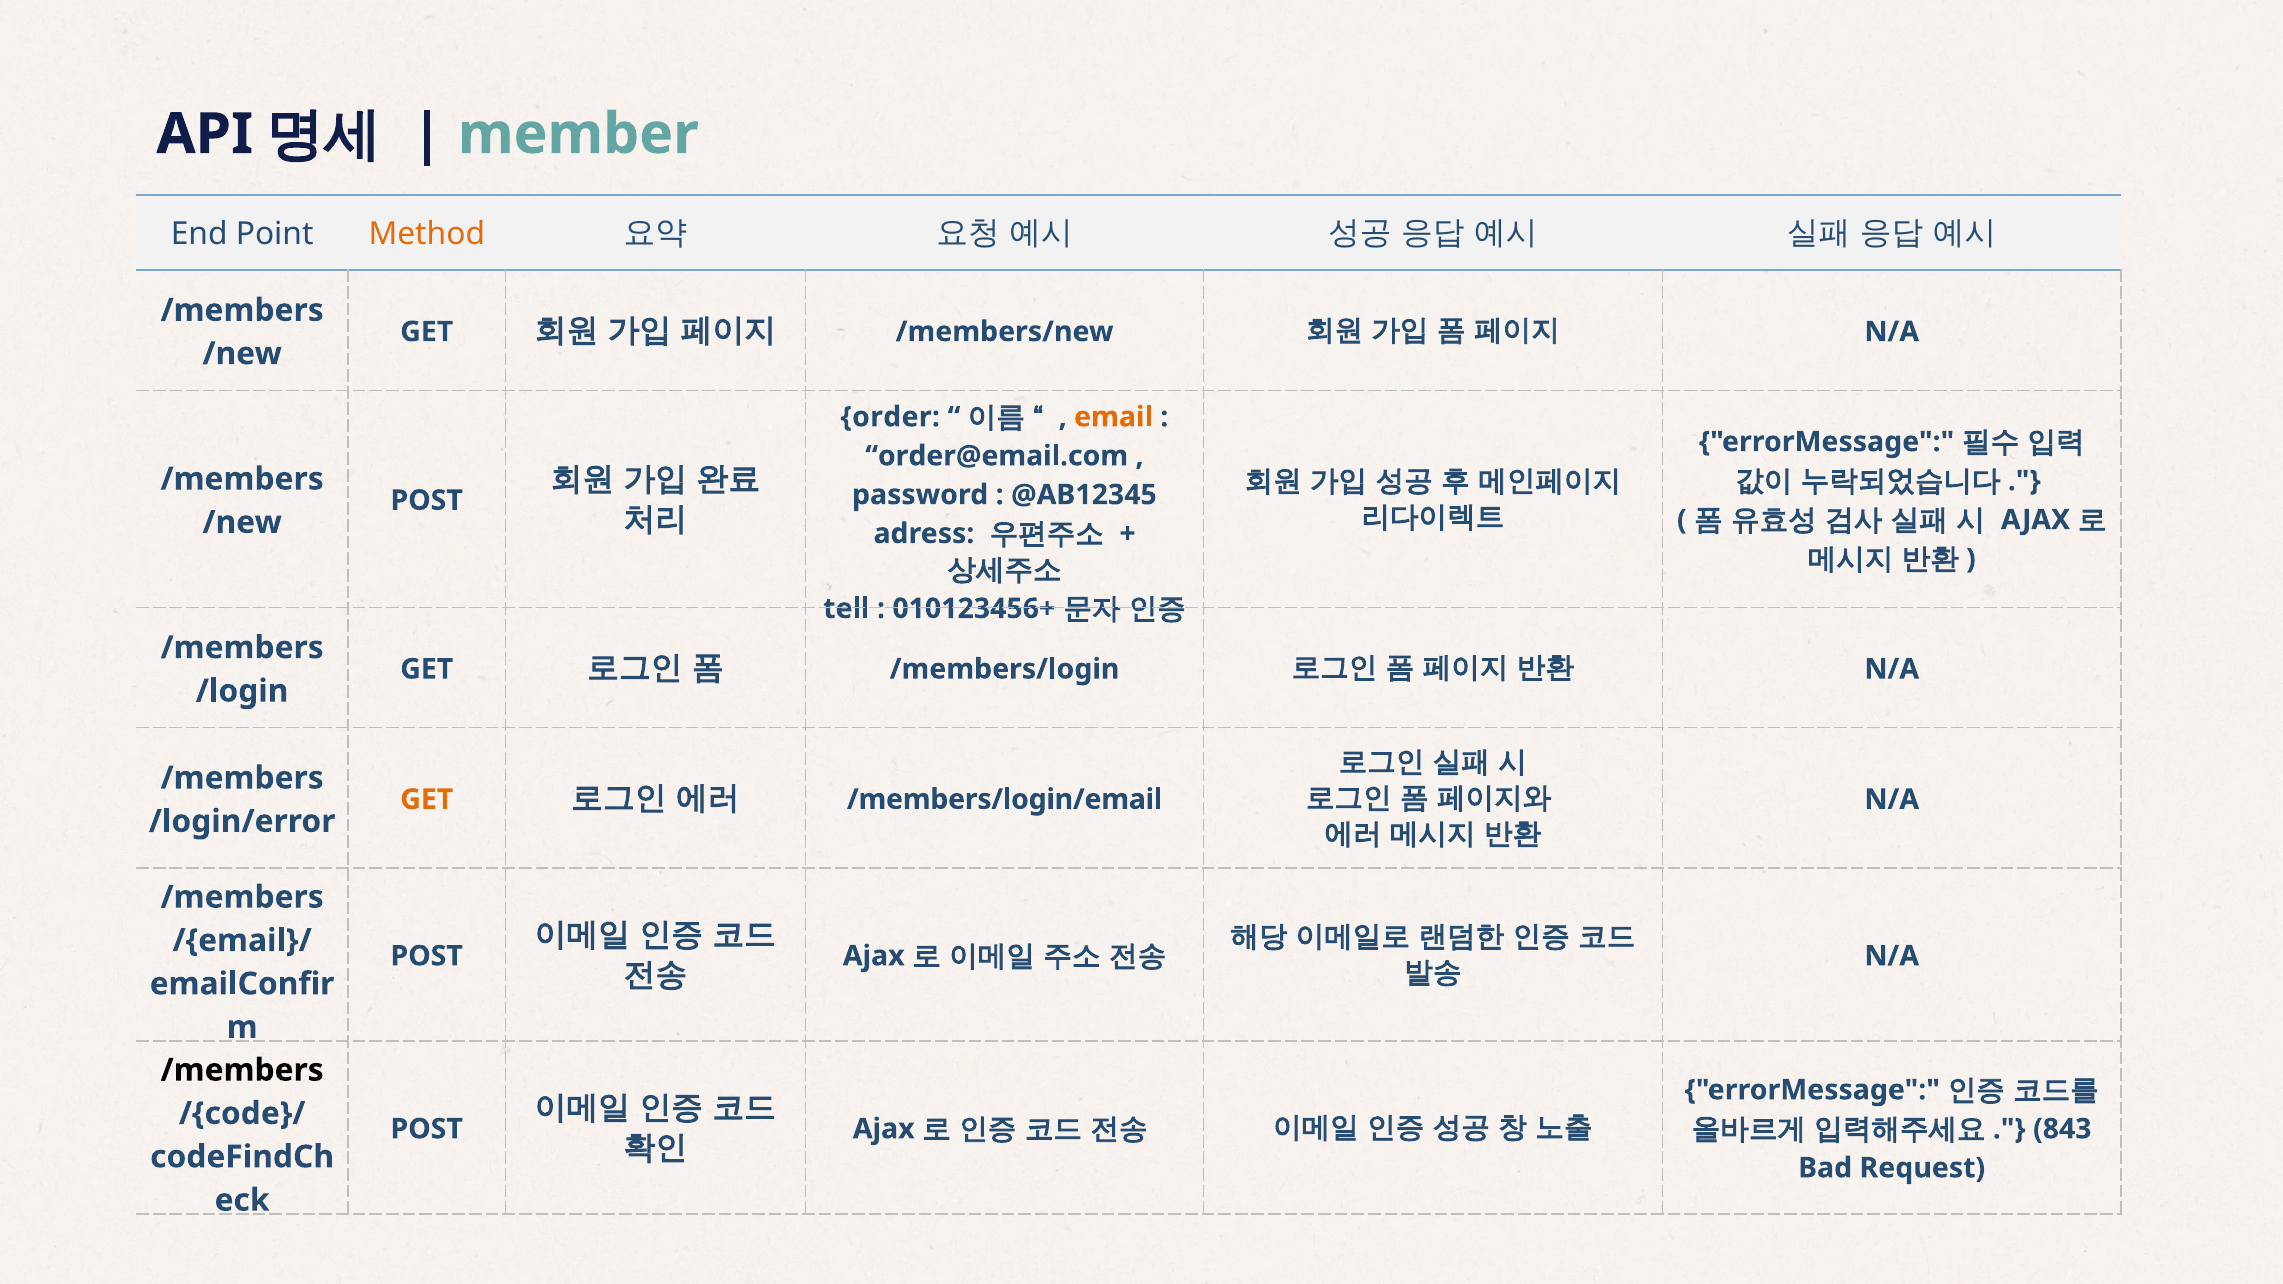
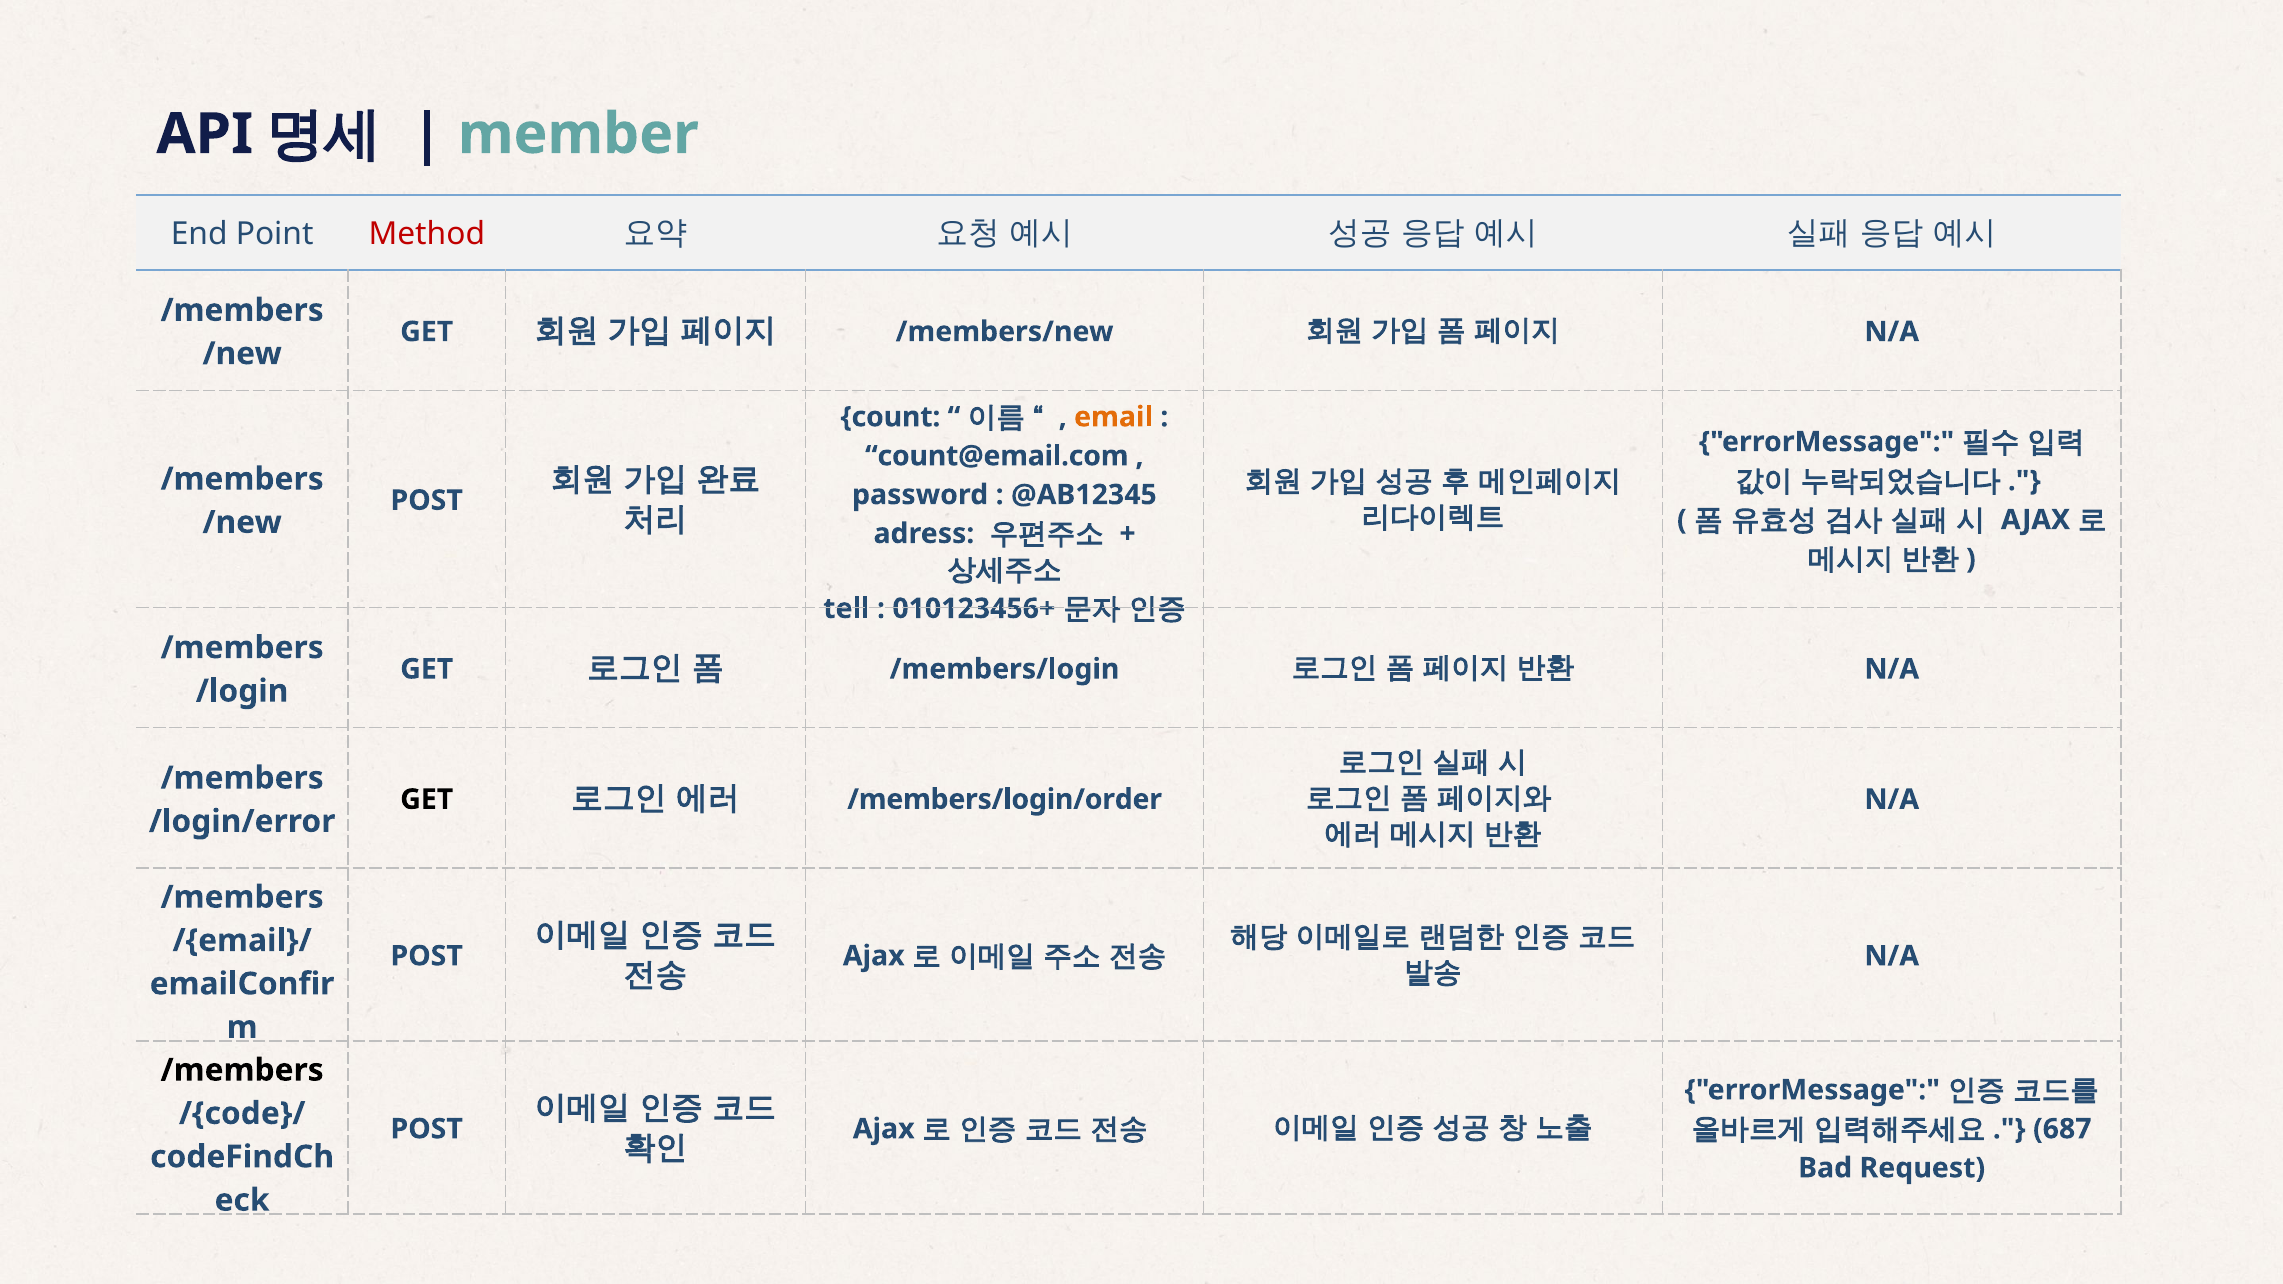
Method colour: orange -> red (427, 234)
order: order -> count (890, 417)
order@email.com: order@email.com -> count@email.com (997, 456)
GET colour: orange -> black (427, 800)
/members/login/email: /members/login/email -> /members/login/order (1005, 800)
843: 843 -> 687 (2062, 1129)
